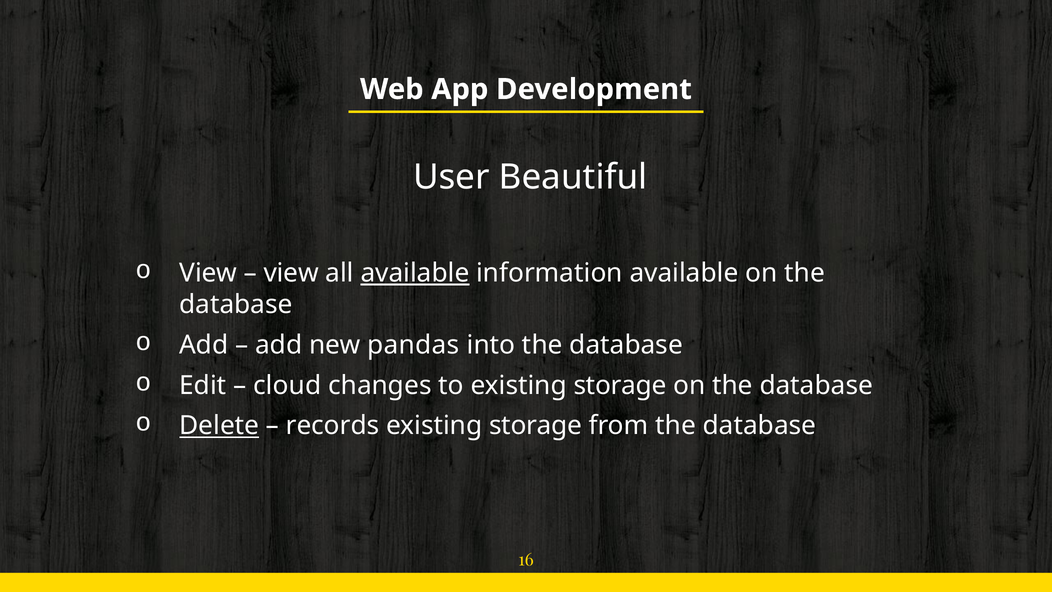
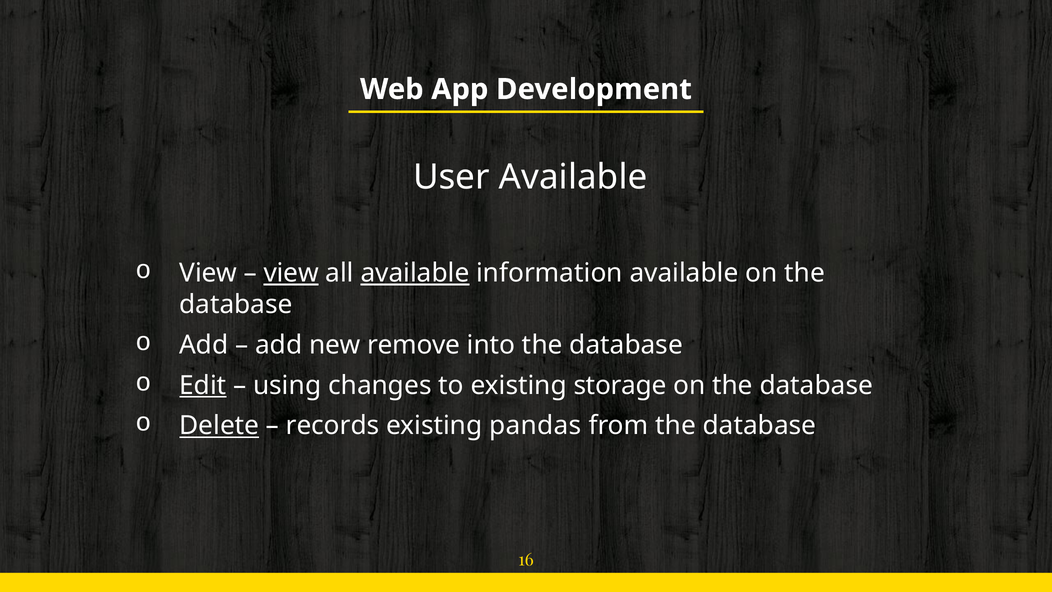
User Beautiful: Beautiful -> Available (573, 177)
view underline: none -> present (291, 273)
pandas: pandas -> remove (414, 345)
Edit underline: none -> present (203, 385)
cloud: cloud -> using (287, 385)
storage: storage -> pandas (535, 426)
